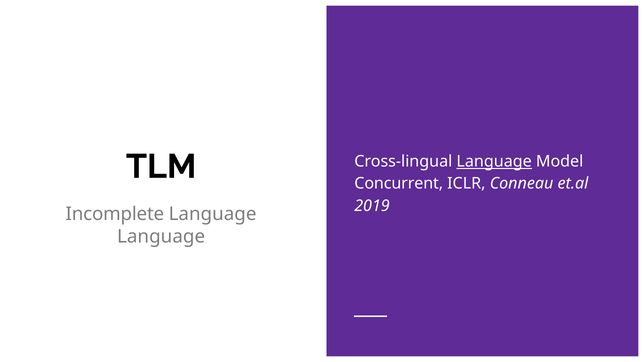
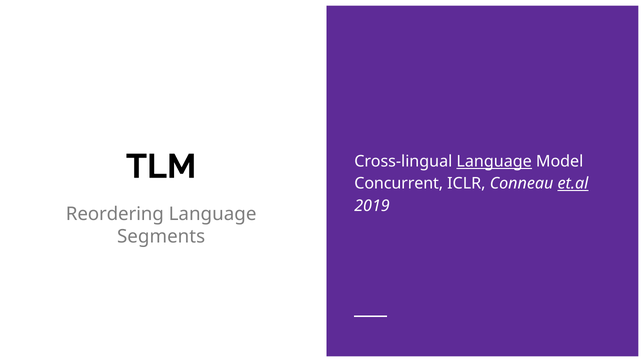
et.al underline: none -> present (573, 184)
Incomplete: Incomplete -> Reordering (115, 214)
Language: Language -> Segments (161, 237)
